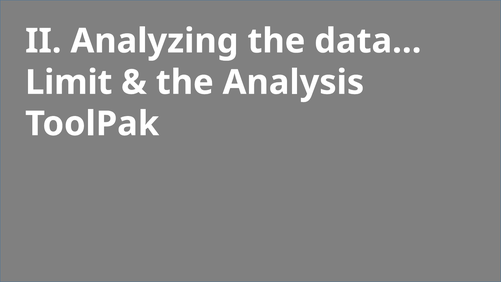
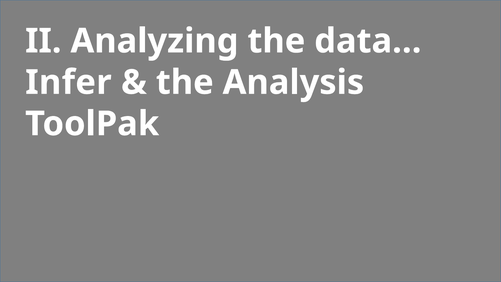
Limit: Limit -> Infer (68, 82)
